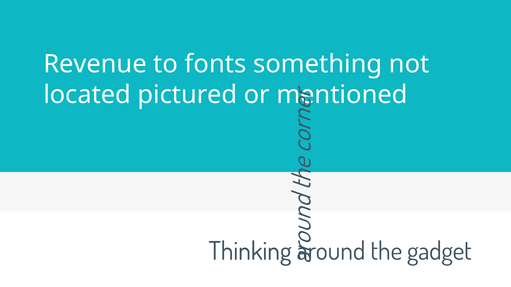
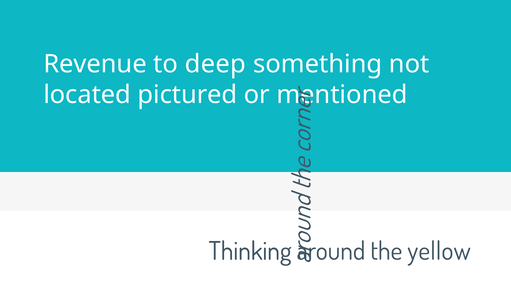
fonts: fonts -> deep (215, 64)
gadget: gadget -> yellow (439, 252)
